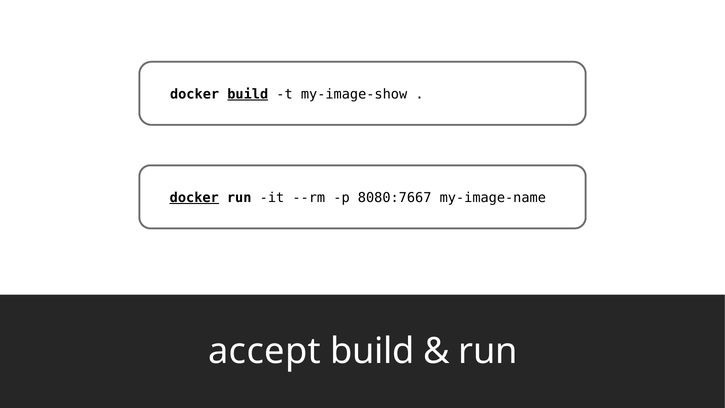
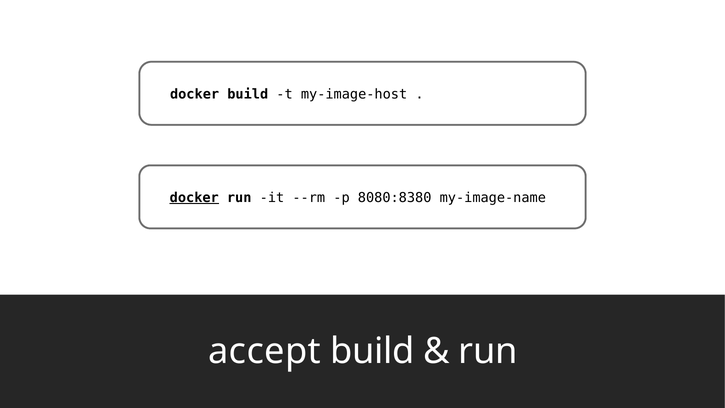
build underline: present -> none (248, 94)
my-image-show: my-image-show -> my-image-host (354, 94)
8080:7667: 8080:7667 -> 8080:8380 (395, 198)
